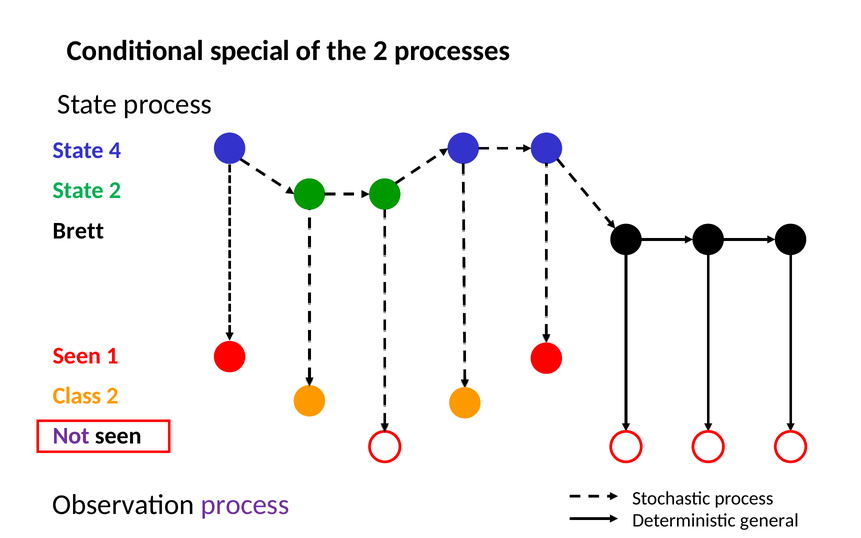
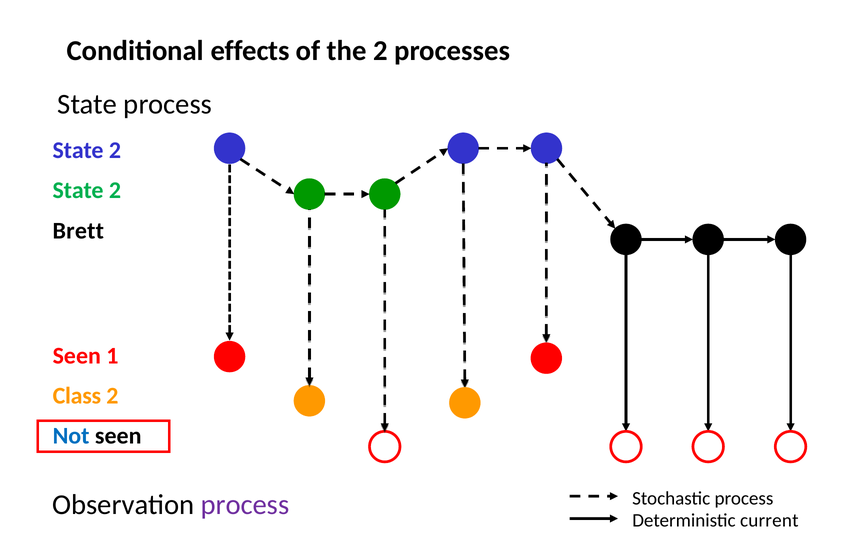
special: special -> effects (250, 51)
4: 4 -> 2 (115, 150)
Not colour: purple -> blue (71, 436)
general: general -> current (769, 521)
